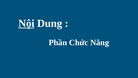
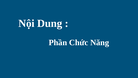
Nội underline: present -> none (26, 23)
